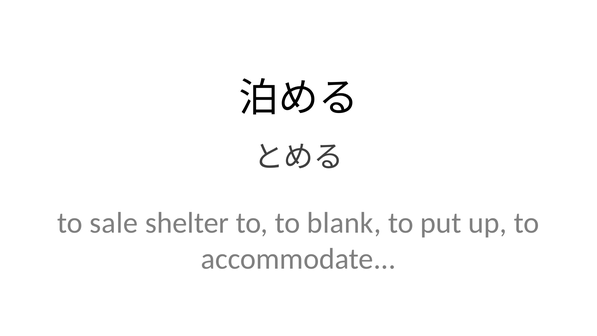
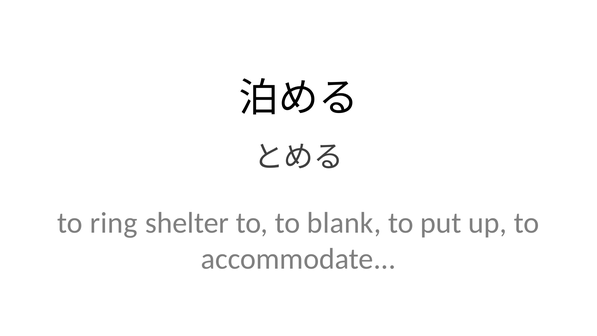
sale: sale -> ring (114, 223)
